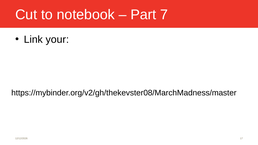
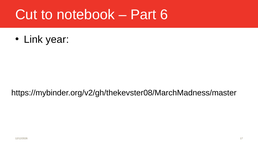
7: 7 -> 6 (164, 15)
your: your -> year (57, 39)
